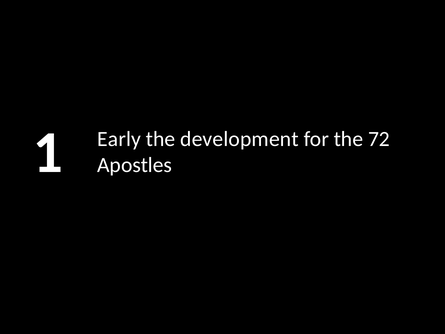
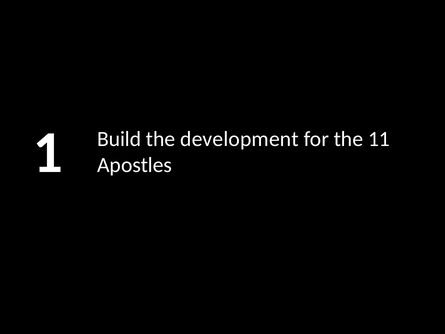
Early: Early -> Build (119, 139)
72: 72 -> 11 (379, 139)
